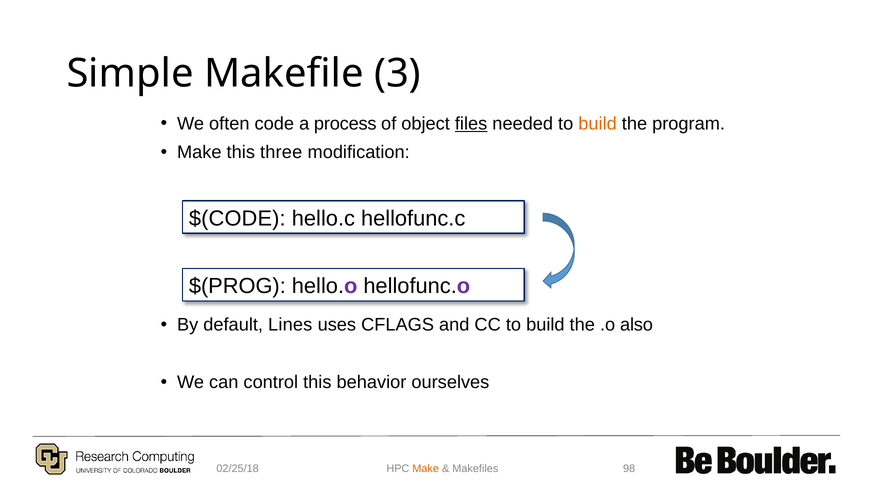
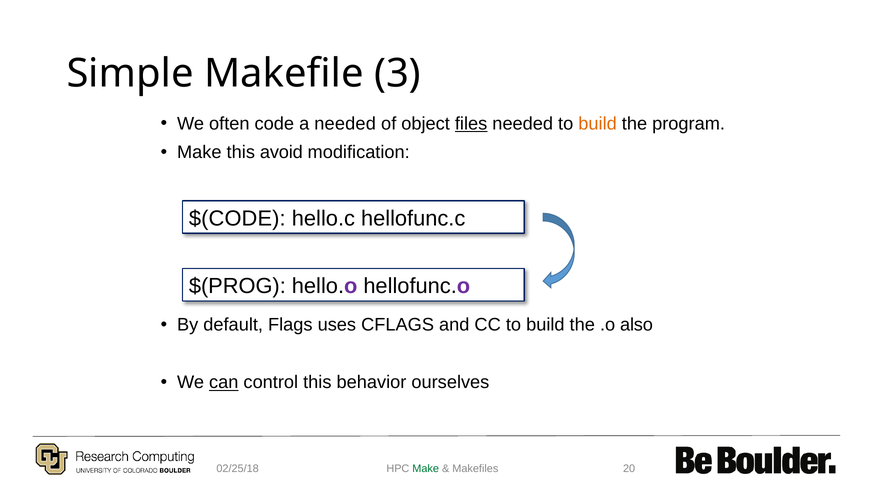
a process: process -> needed (345, 124)
three: three -> avoid (281, 152)
Lines: Lines -> Flags (290, 325)
can underline: none -> present (224, 383)
Make colour: orange -> green (426, 469)
98: 98 -> 20 (629, 469)
